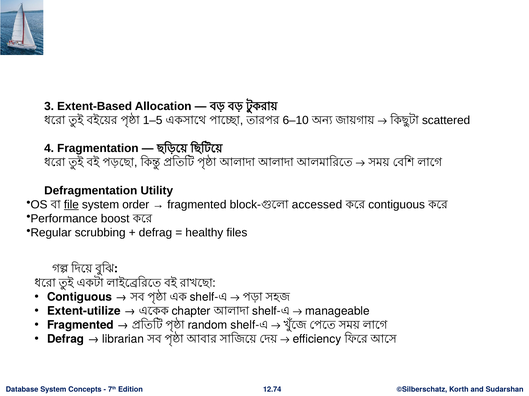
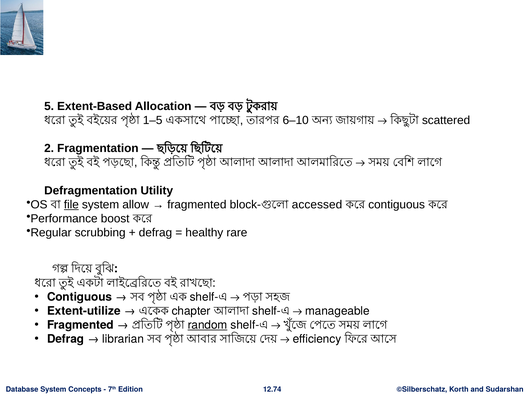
3: 3 -> 5 (49, 106)
4: 4 -> 2 (49, 149)
order: order -> allow (136, 205)
files: files -> rare (237, 233)
random underline: none -> present (208, 326)
